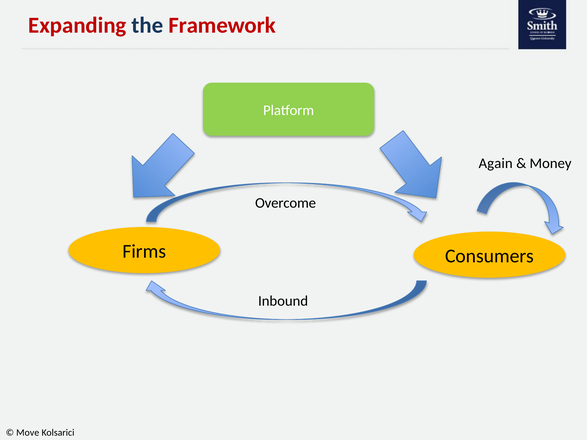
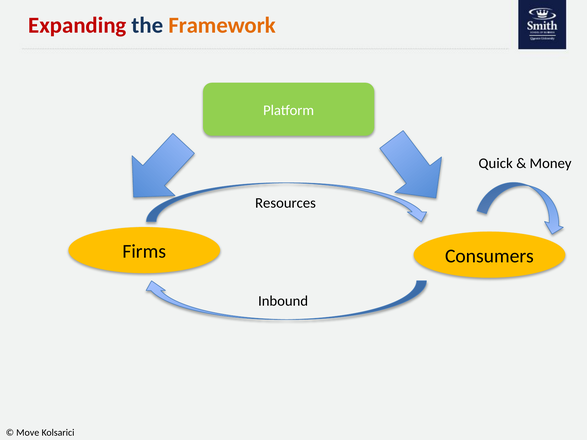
Framework colour: red -> orange (222, 25)
Again: Again -> Quick (496, 164)
Overcome: Overcome -> Resources (285, 203)
